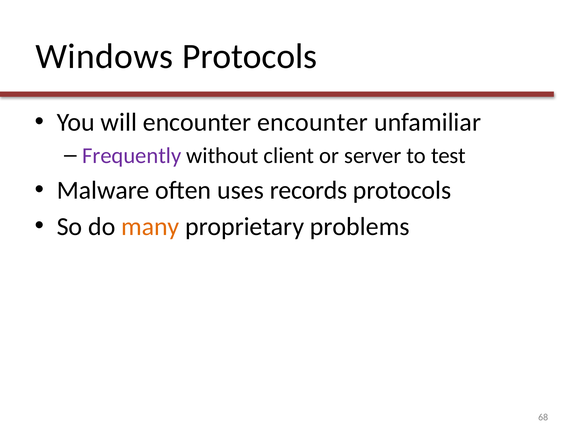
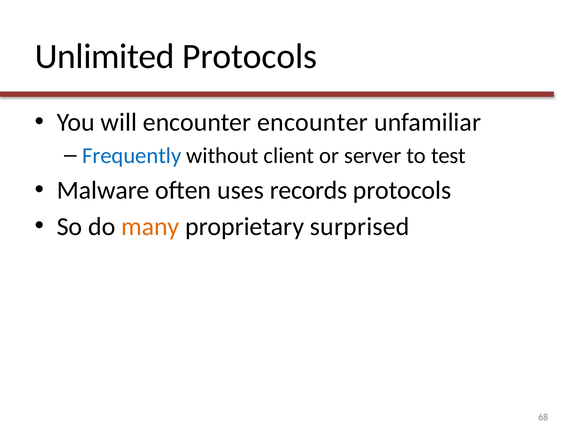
Windows: Windows -> Unlimited (105, 56)
Frequently colour: purple -> blue (132, 156)
problems: problems -> surprised (360, 227)
